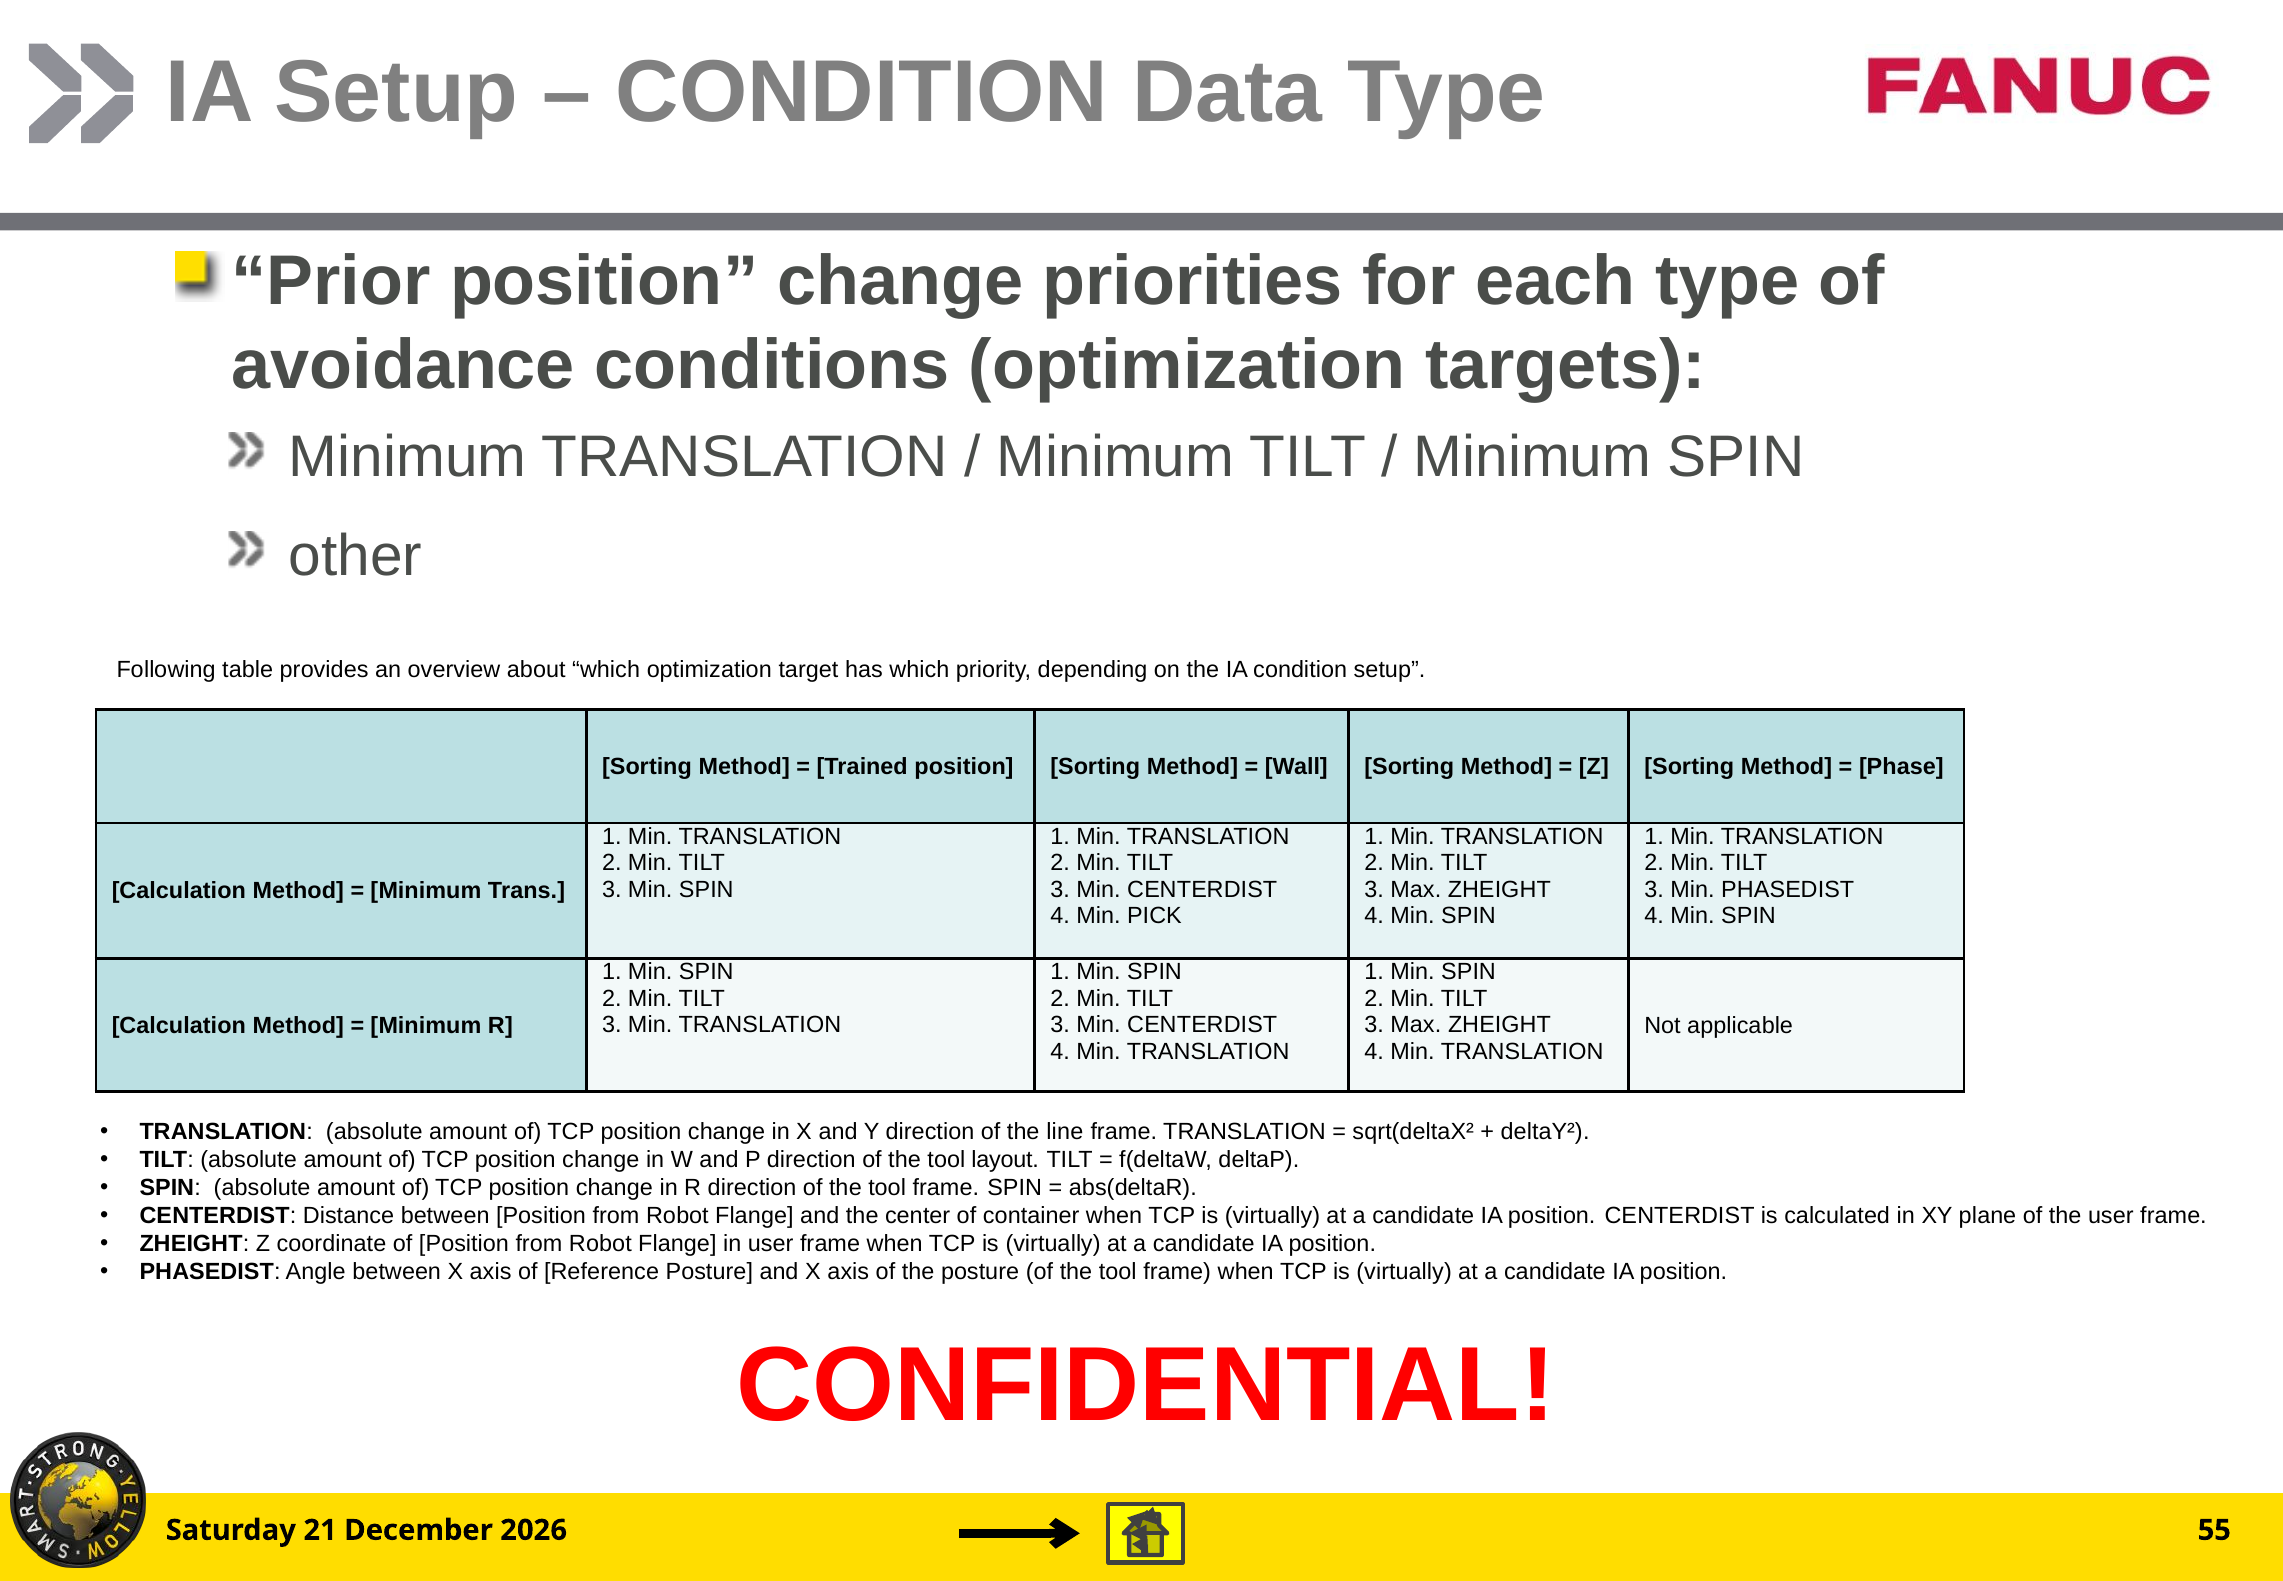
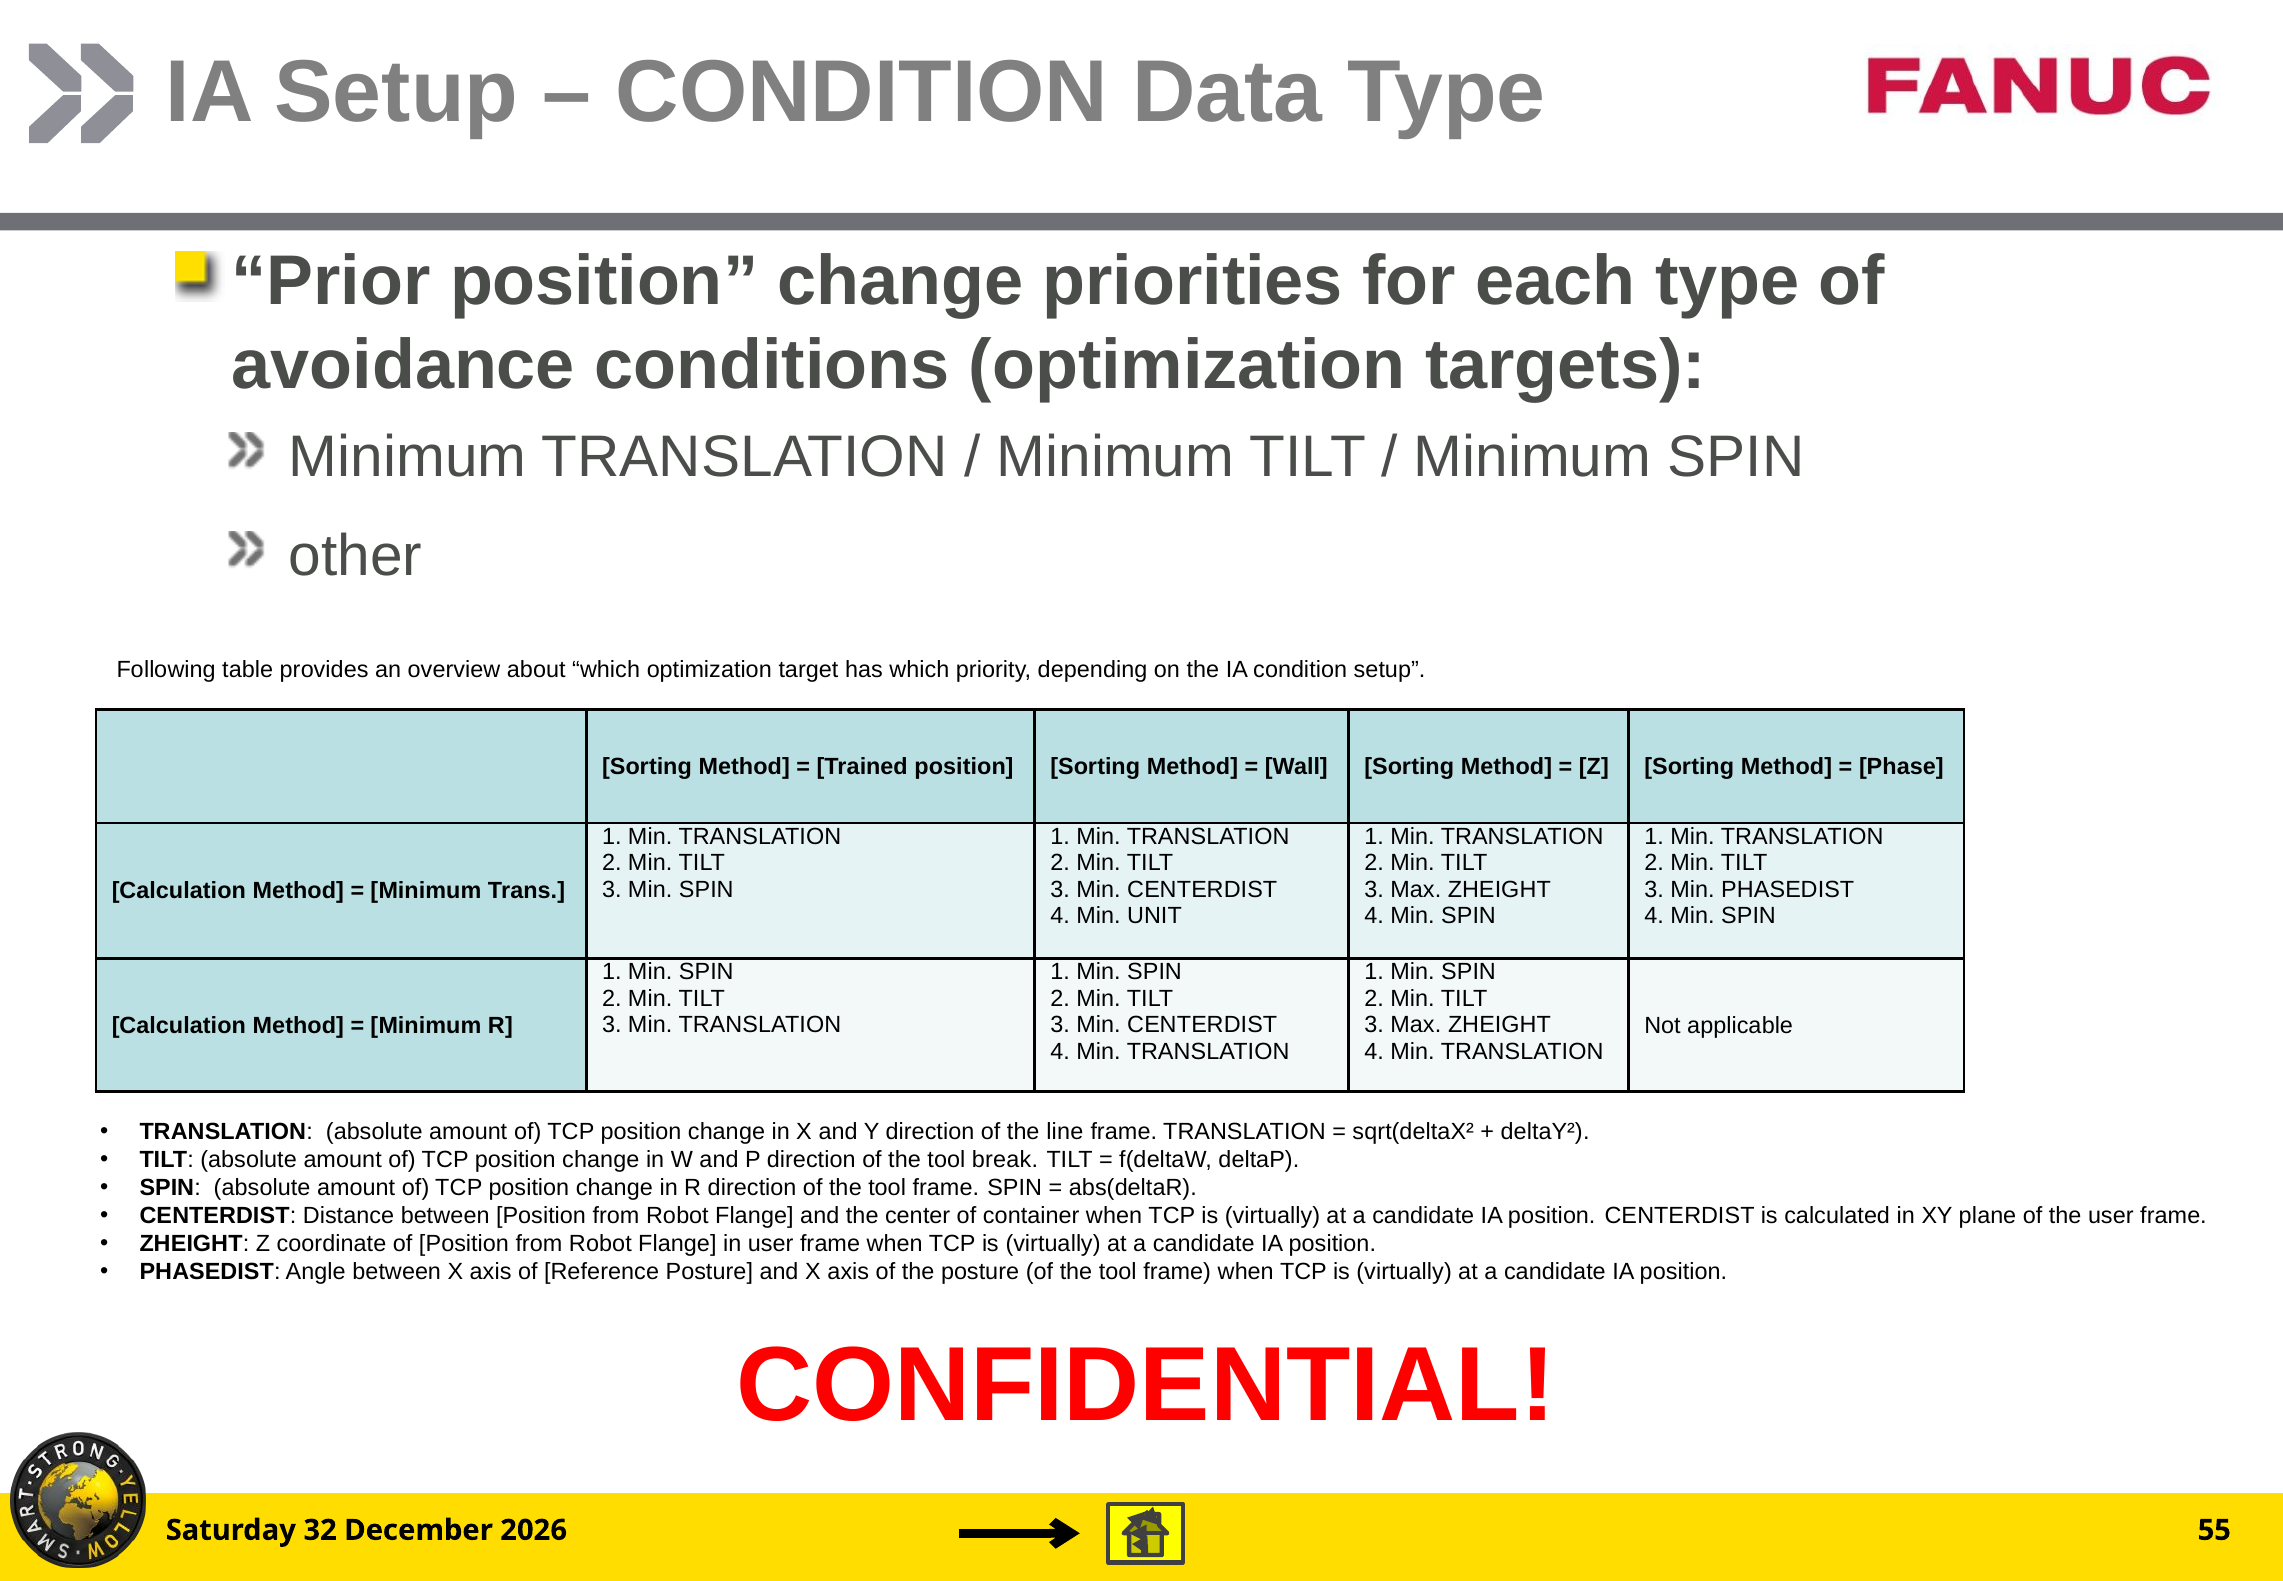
PICK: PICK -> UNIT (1154, 915)
layout: layout -> break (1005, 1160)
21: 21 -> 32 (320, 1530)
